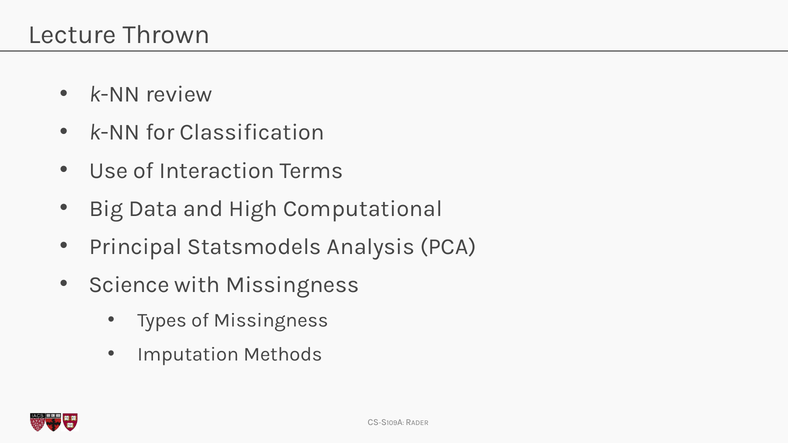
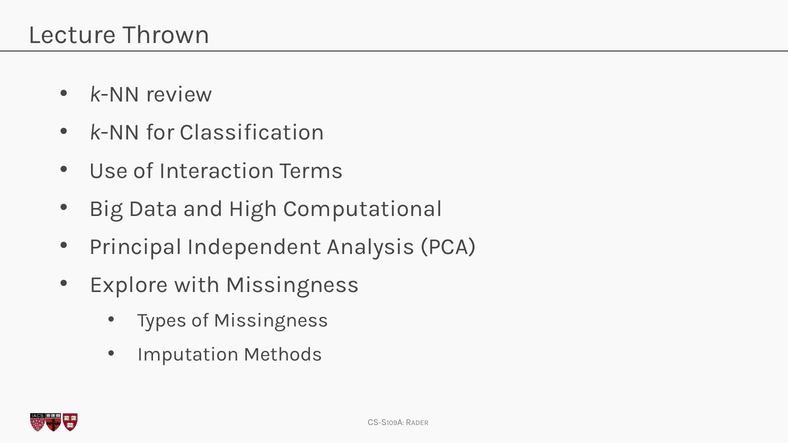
Statsmodels: Statsmodels -> Independent (254, 247)
Science: Science -> Explore (129, 285)
